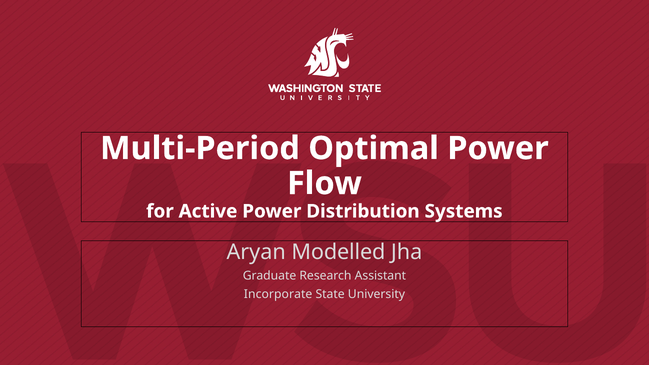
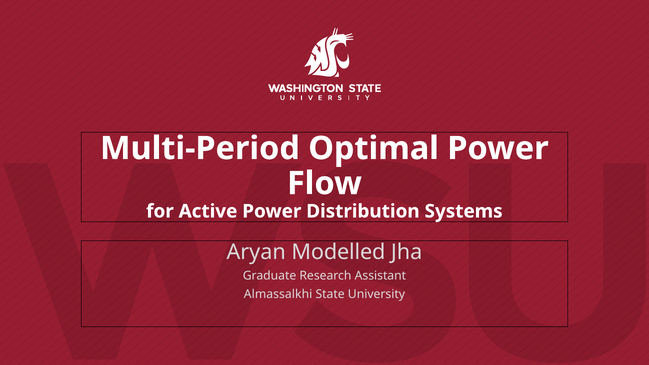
Incorporate: Incorporate -> Almassalkhi (278, 295)
